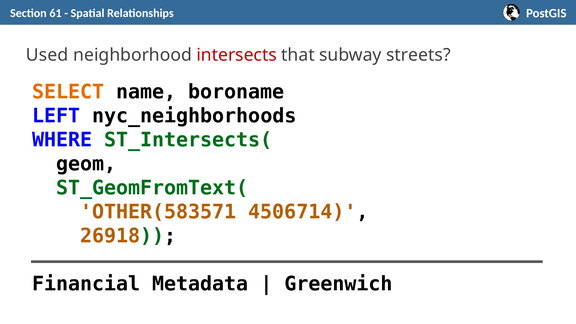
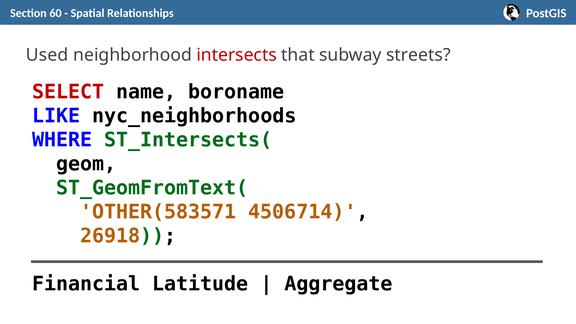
61: 61 -> 60 (56, 13)
SELECT colour: orange -> red (68, 92)
LEFT: LEFT -> LIKE (56, 116)
Metadata: Metadata -> Latitude (200, 284)
Greenwich: Greenwich -> Aggregate (338, 284)
